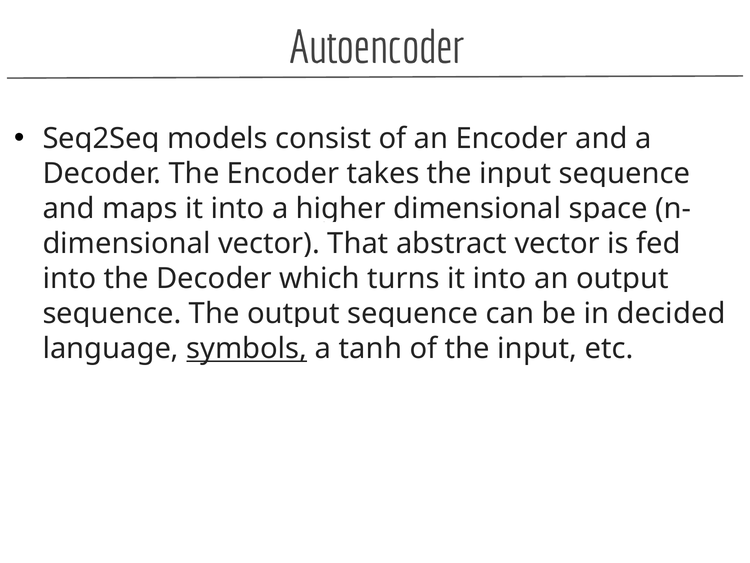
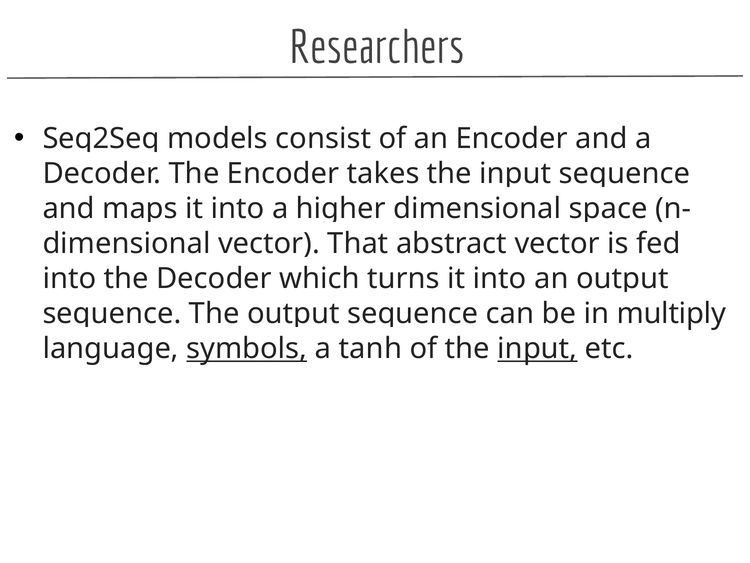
Autoencoder: Autoencoder -> Researchers (377, 48)
decided: decided -> multiply (671, 313)
input underline: none -> present (537, 348)
